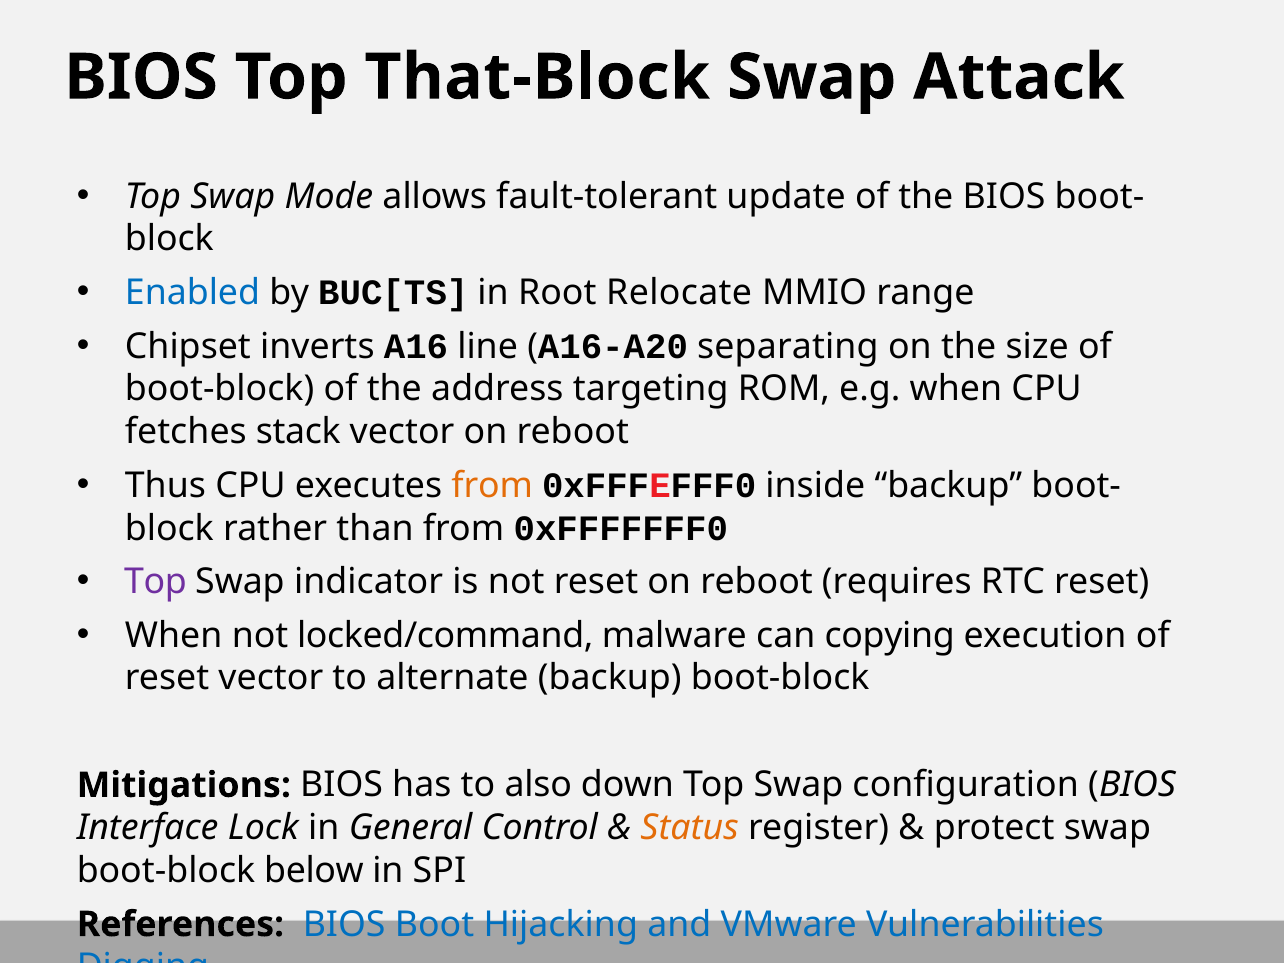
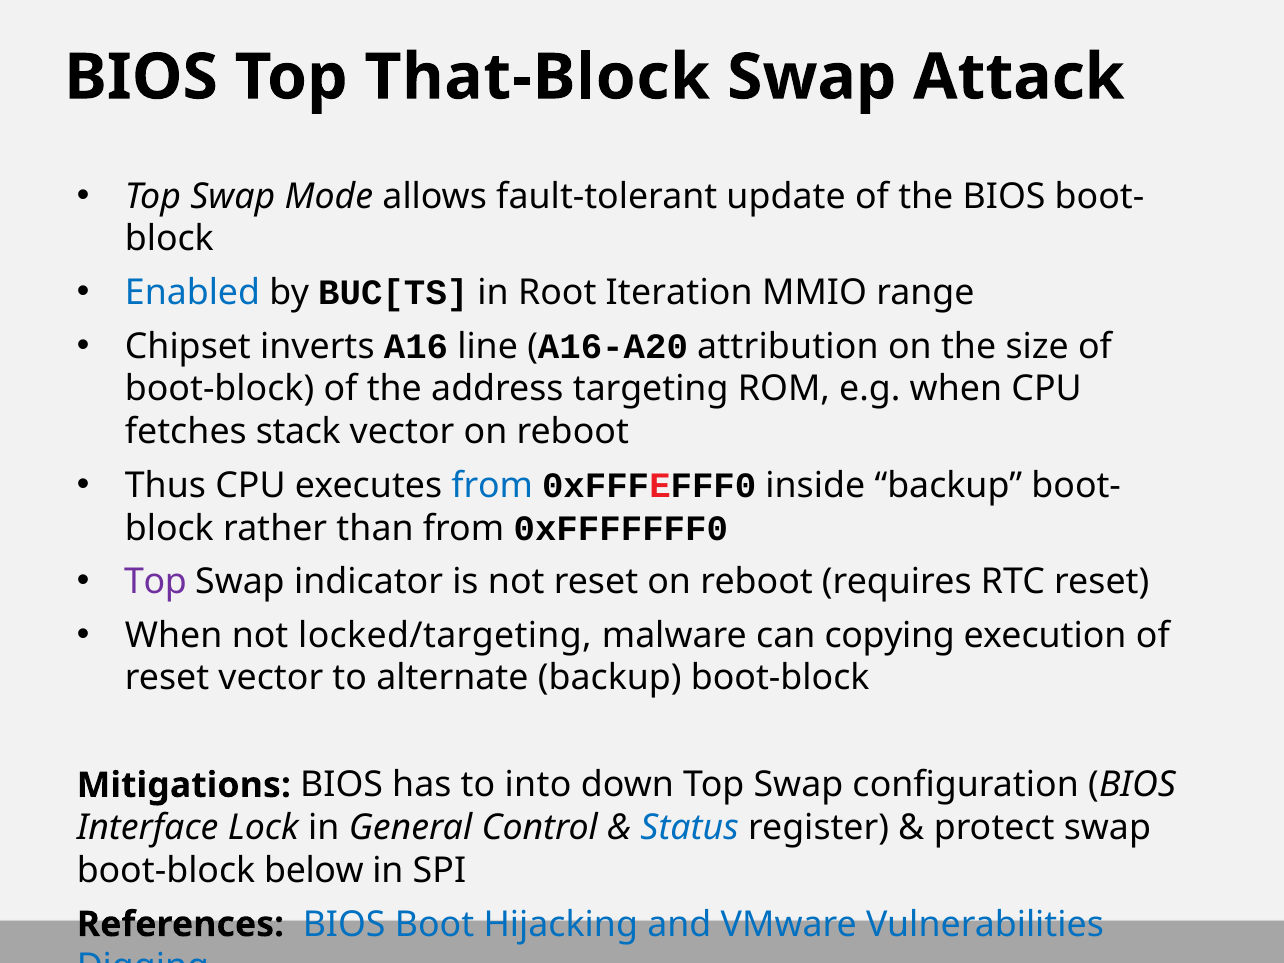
Relocate: Relocate -> Iteration (679, 293)
separating: separating -> attribution (788, 346)
from colour: orange -> blue (492, 485)
locked/command: locked/command -> locked/targeting (445, 635)
also: also -> into (538, 785)
Status colour: orange -> blue (690, 828)
